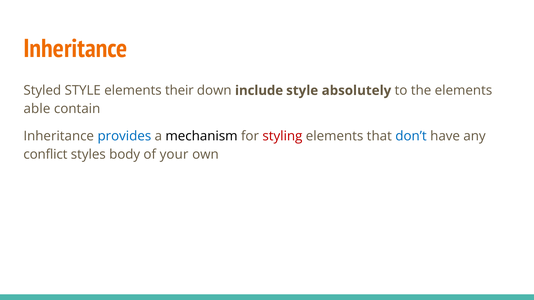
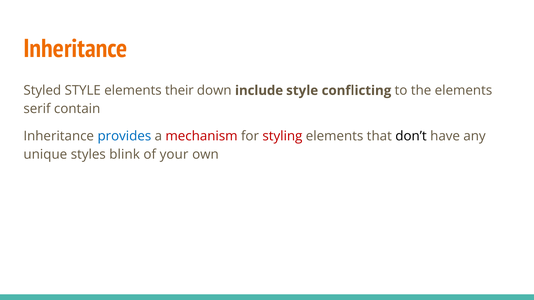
absolutely: absolutely -> conflicting (356, 91)
able: able -> serif (37, 109)
mechanism colour: black -> red (202, 136)
don’t colour: blue -> black (411, 136)
conflict: conflict -> unique (45, 155)
body: body -> blink (125, 155)
